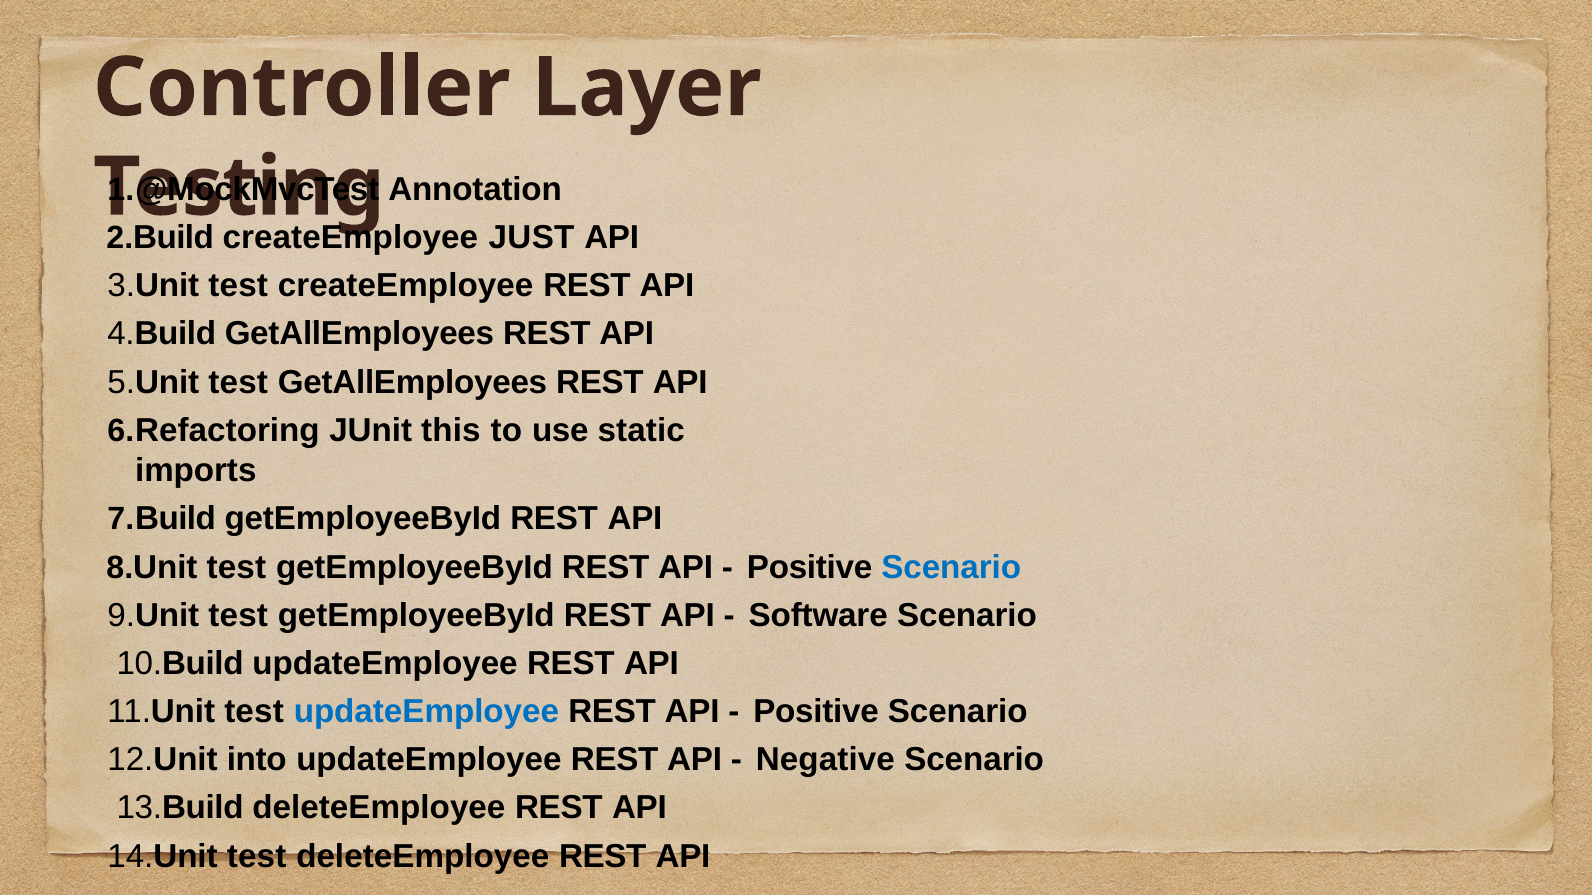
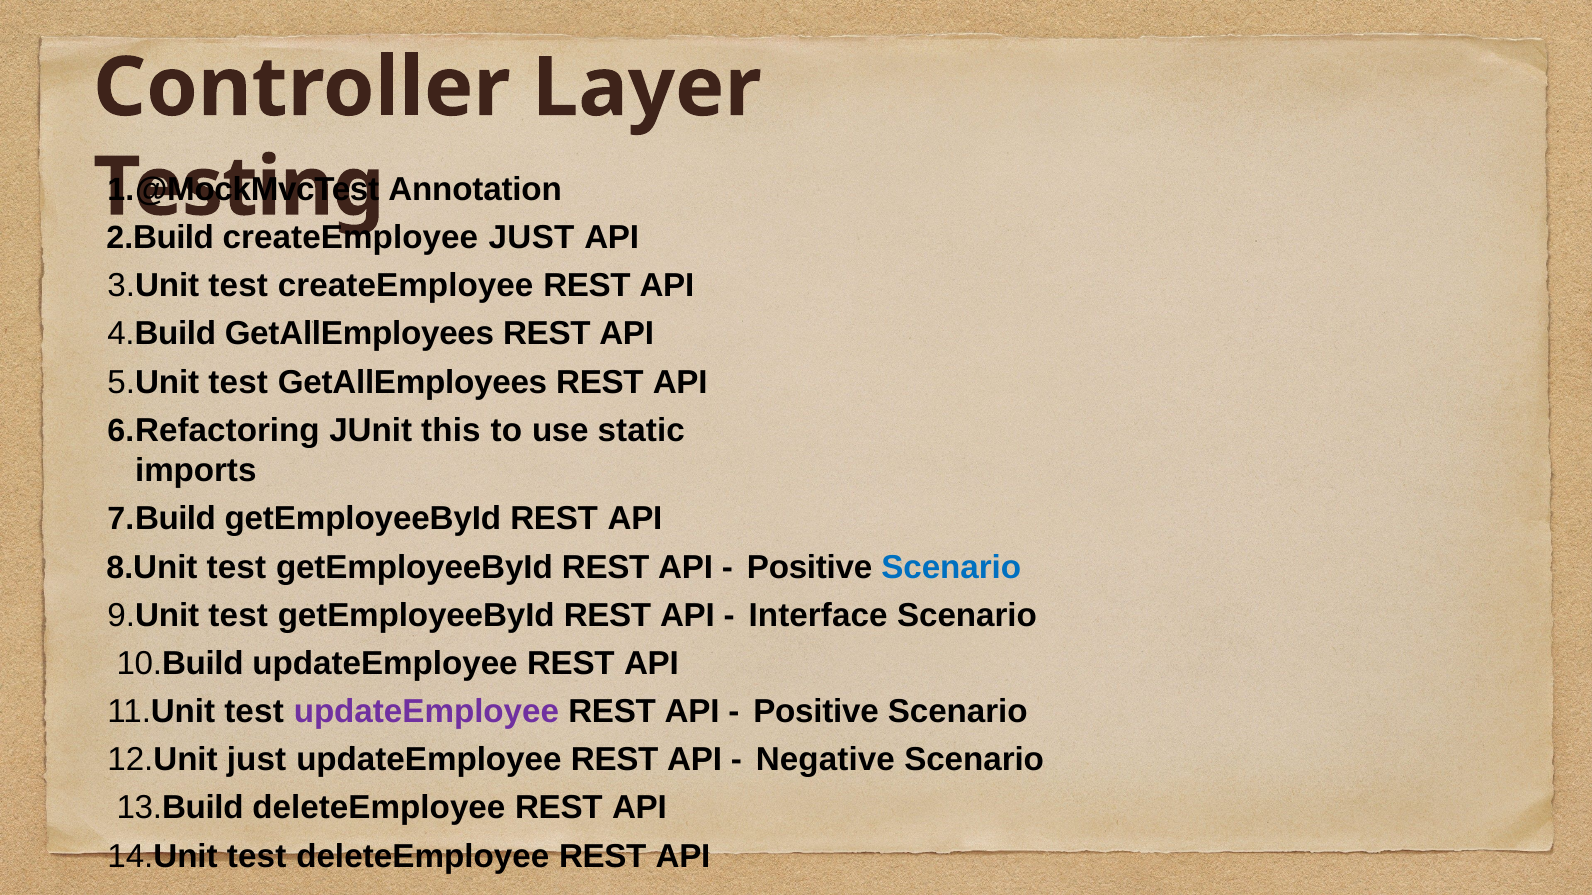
Software: Software -> Interface (818, 616)
updateEmployee colour: blue -> purple (426, 712)
12.Unit into: into -> just (257, 760)
